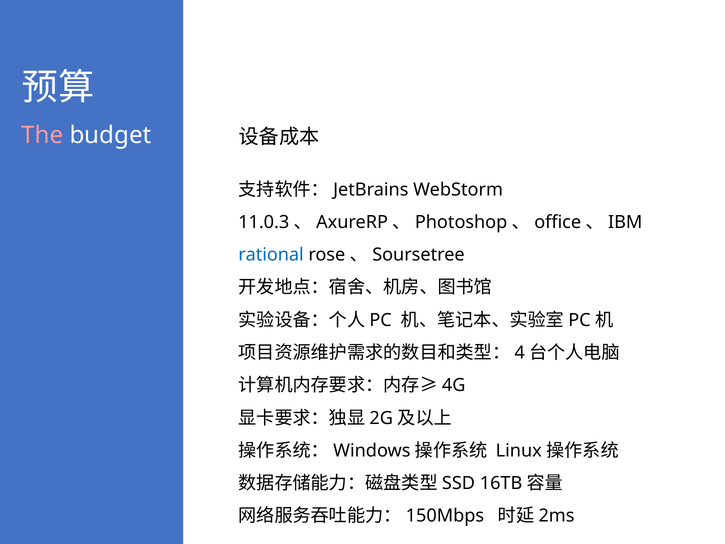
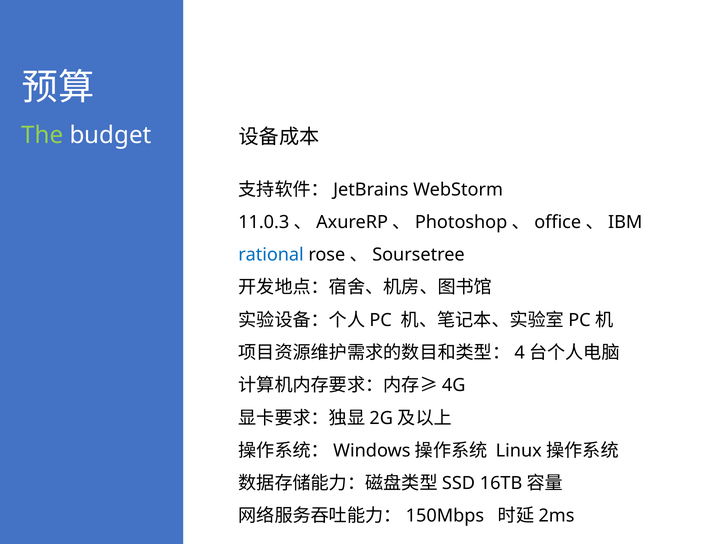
The colour: pink -> light green (42, 135)
